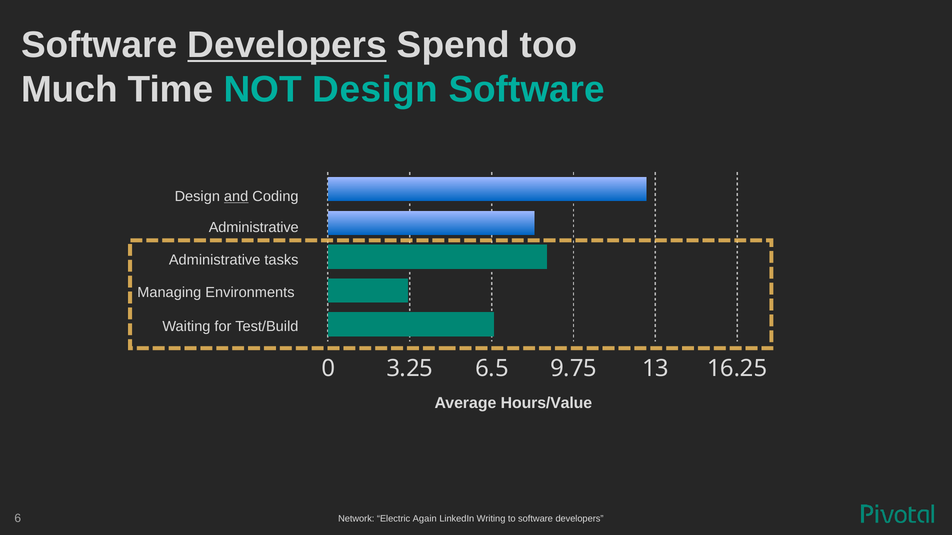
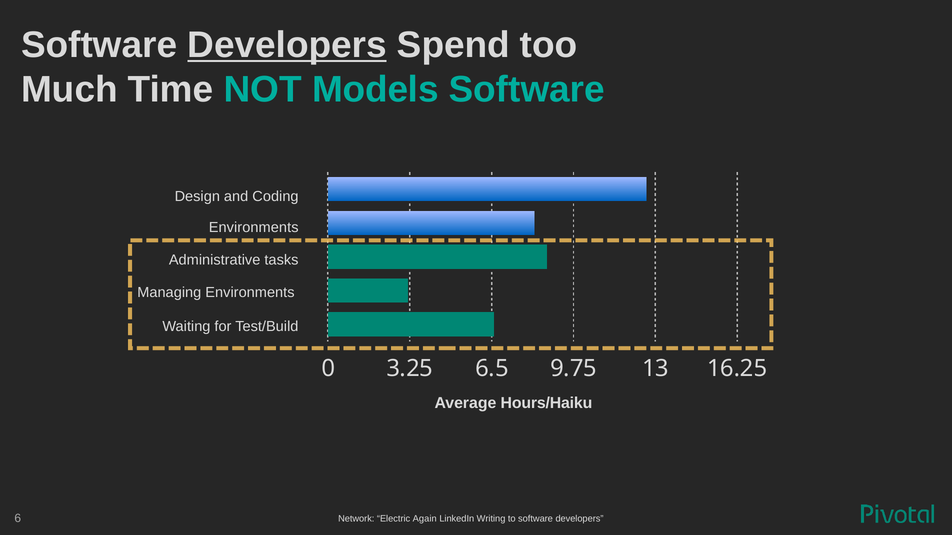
NOT Design: Design -> Models (375, 90)
and underline: present -> none (236, 197)
Administrative: Administrative -> Environments (254, 228)
Hours/Value: Hours/Value -> Hours/Haiku (546, 404)
